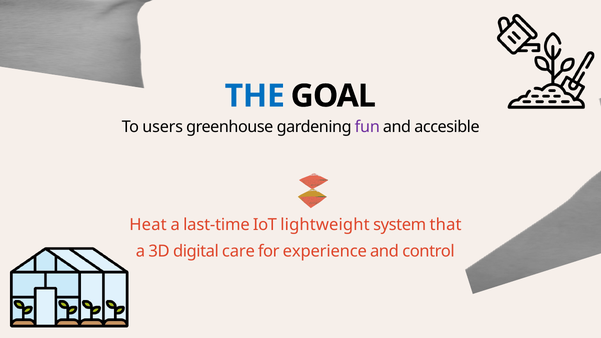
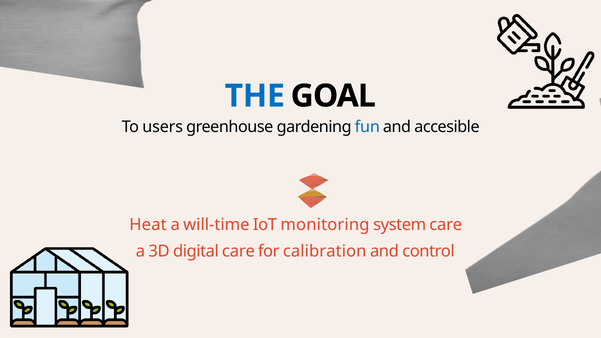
fun colour: purple -> blue (367, 127)
last-time: last-time -> will-time (216, 225)
lightweight: lightweight -> monitoring (325, 225)
system that: that -> care (446, 225)
experience: experience -> calibration (325, 252)
